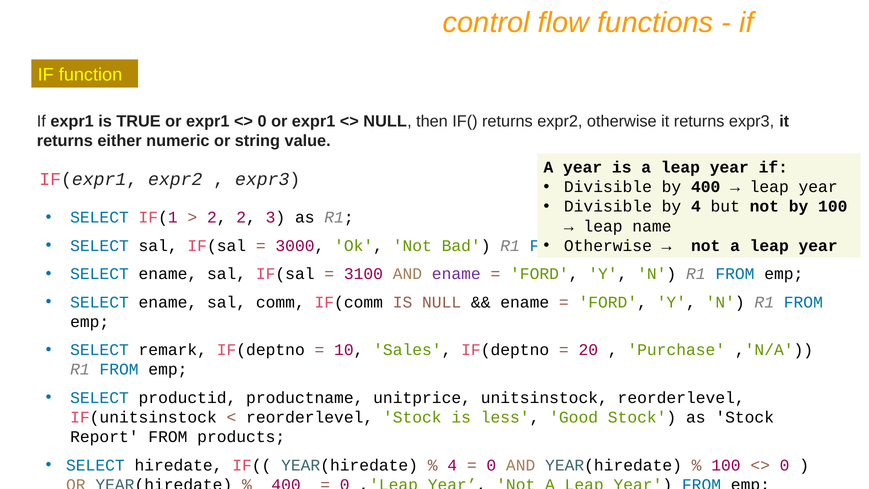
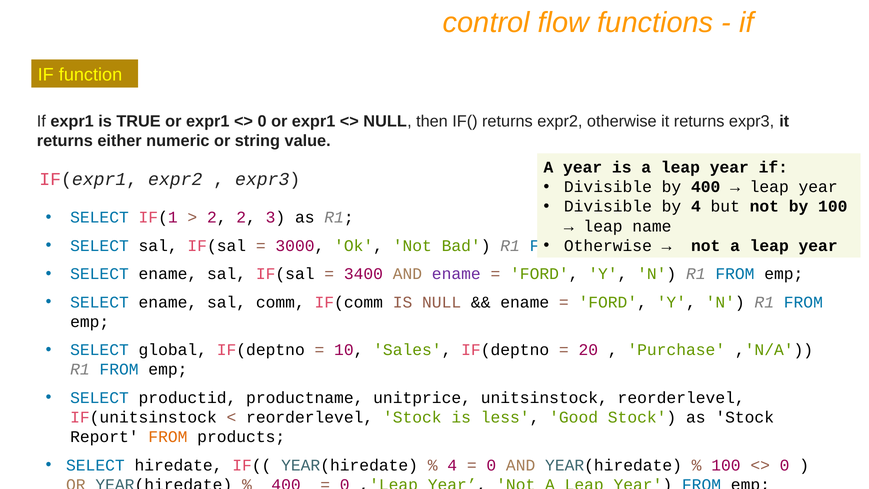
3100: 3100 -> 3400 (363, 274)
remark: remark -> global (173, 350)
FROM colour: black -> orange (168, 437)
